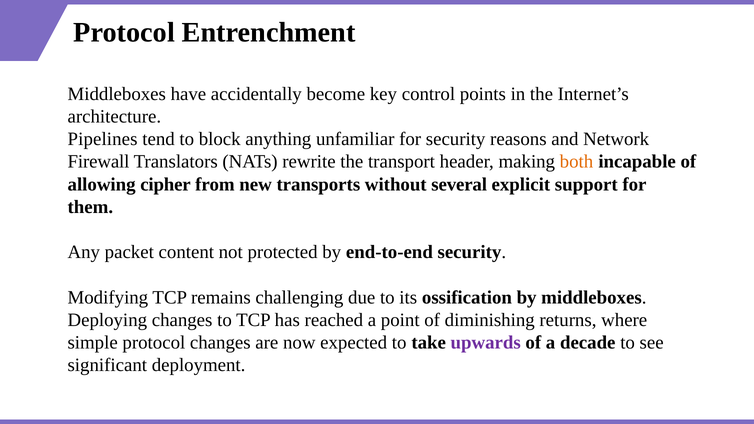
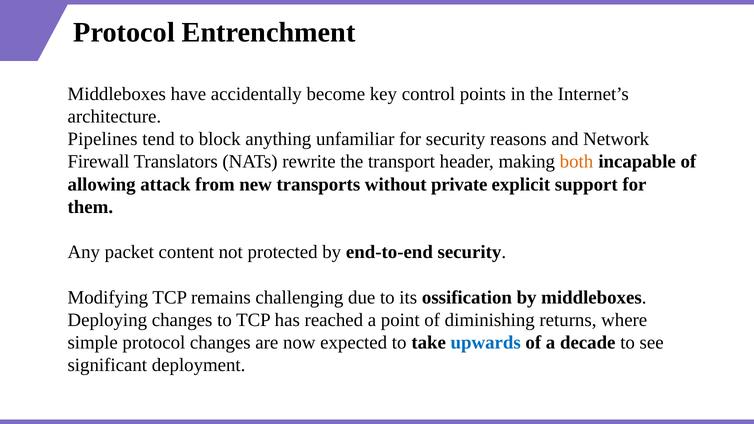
cipher: cipher -> attack (165, 184)
several: several -> private (459, 184)
upwards colour: purple -> blue (486, 343)
